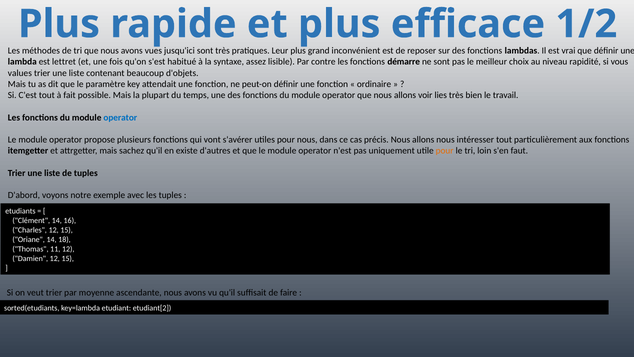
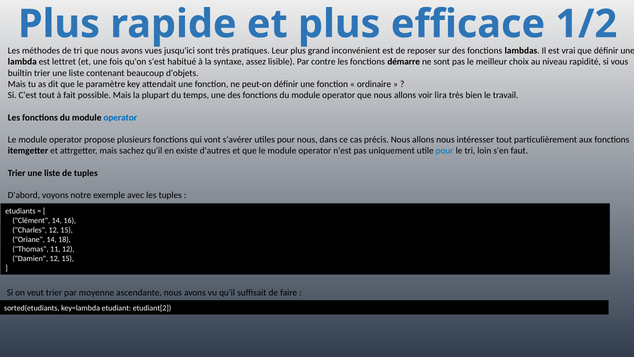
values: values -> builtin (20, 73)
lies: lies -> lira (441, 95)
pour colour: orange -> blue (445, 151)
